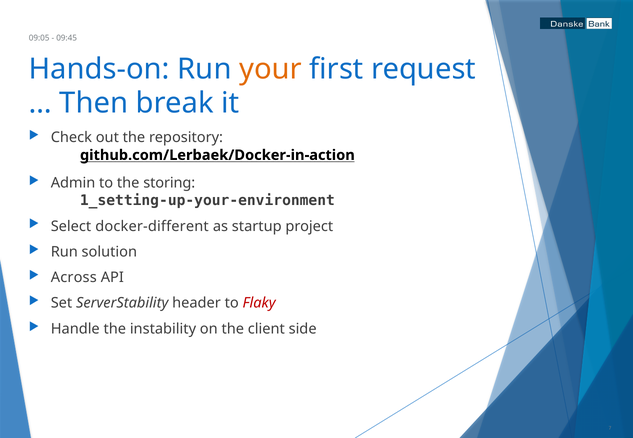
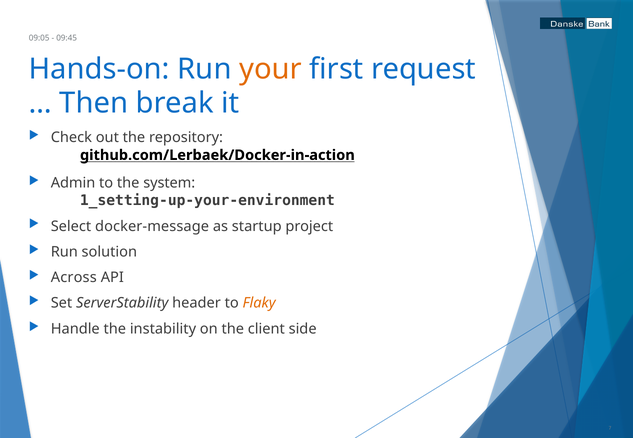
storing: storing -> system (169, 183)
docker-different: docker-different -> docker-message (152, 226)
Flaky colour: red -> orange (259, 303)
